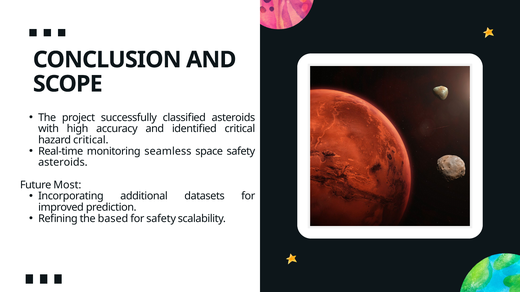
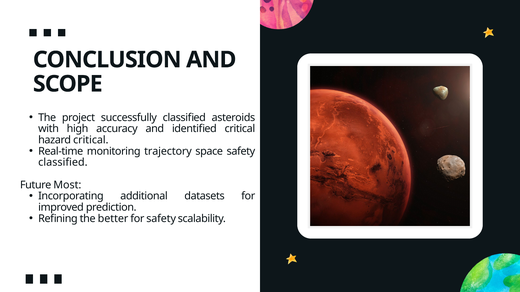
seamless: seamless -> trajectory (168, 151)
asteroids: asteroids -> classified (63, 163)
based: based -> better (113, 219)
